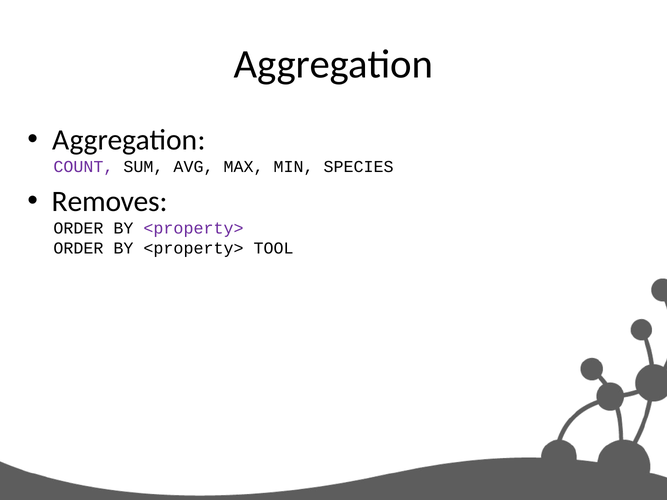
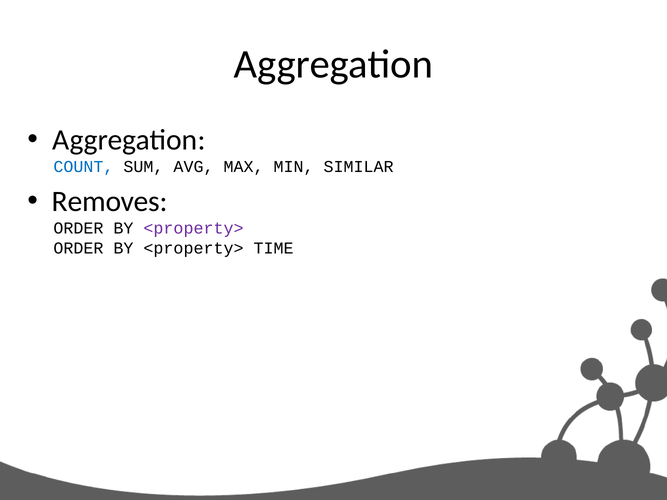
COUNT colour: purple -> blue (83, 167)
SPECIES: SPECIES -> SIMILAR (359, 167)
TOOL: TOOL -> TIME (274, 248)
